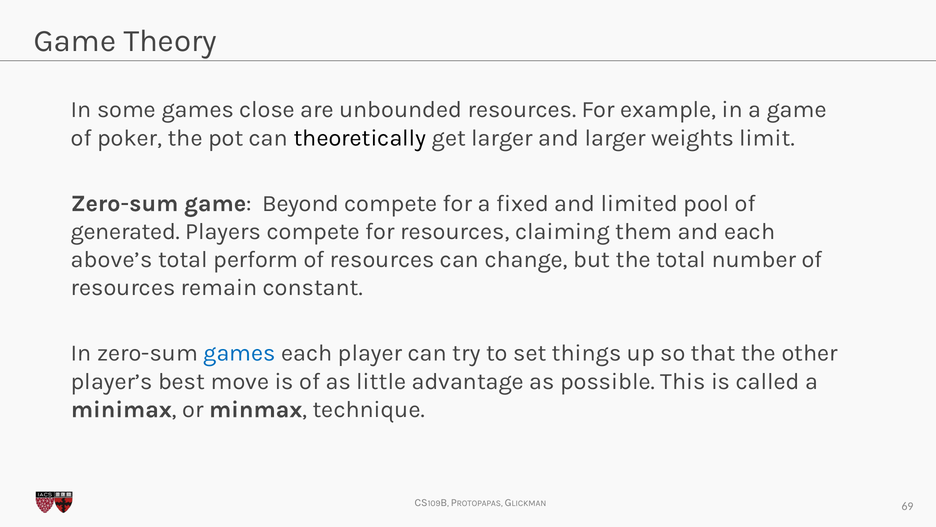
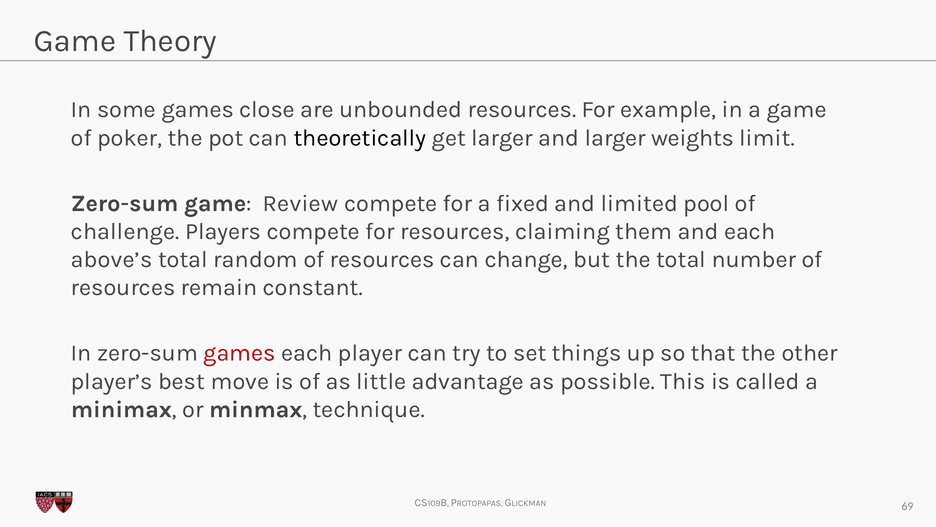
Beyond: Beyond -> Review (301, 203)
generated: generated -> challenge (125, 231)
perform: perform -> random (256, 259)
games colour: blue -> red (240, 353)
